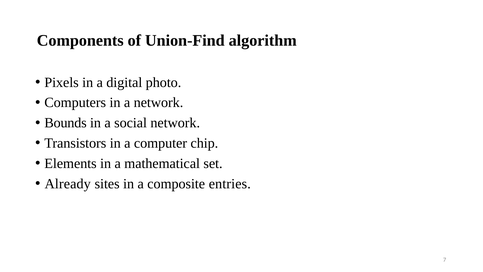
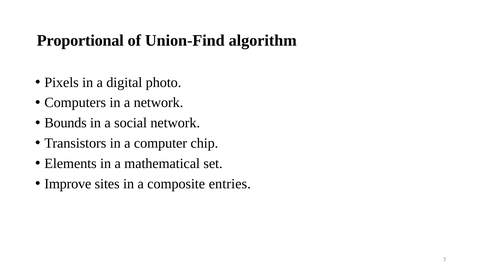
Components: Components -> Proportional (80, 41)
Already: Already -> Improve (68, 184)
